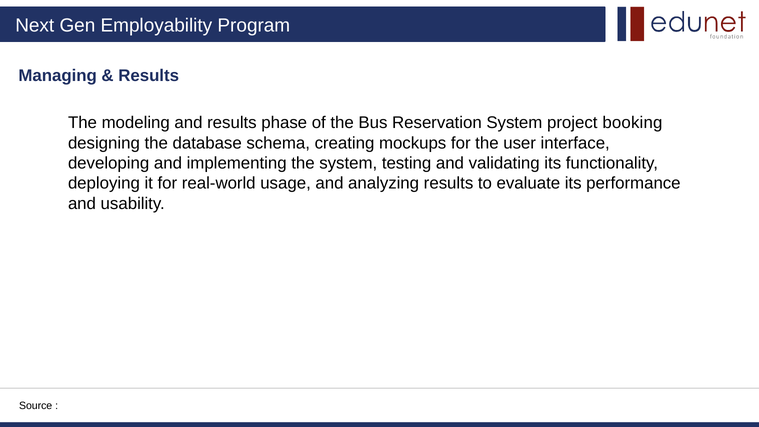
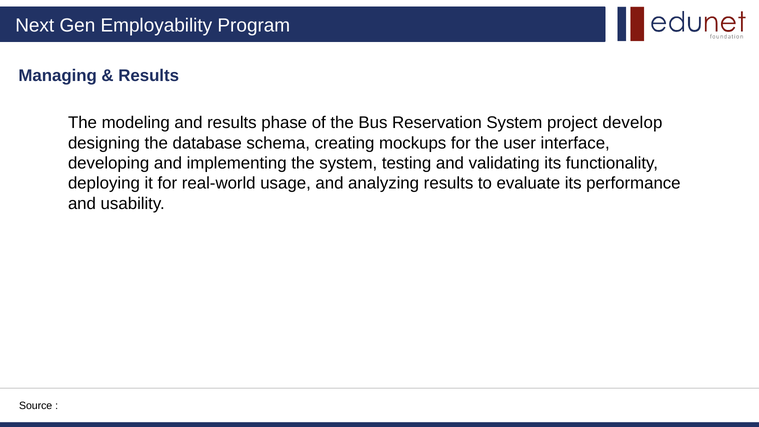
booking: booking -> develop (632, 123)
